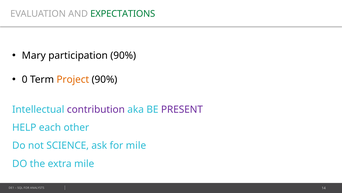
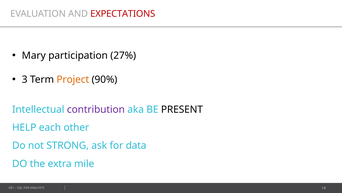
EXPECTATIONS colour: green -> red (123, 14)
participation 90%: 90% -> 27% (123, 55)
0: 0 -> 3 (25, 79)
PRESENT colour: purple -> black (182, 109)
SCIENCE: SCIENCE -> STRONG (68, 145)
for mile: mile -> data (136, 145)
